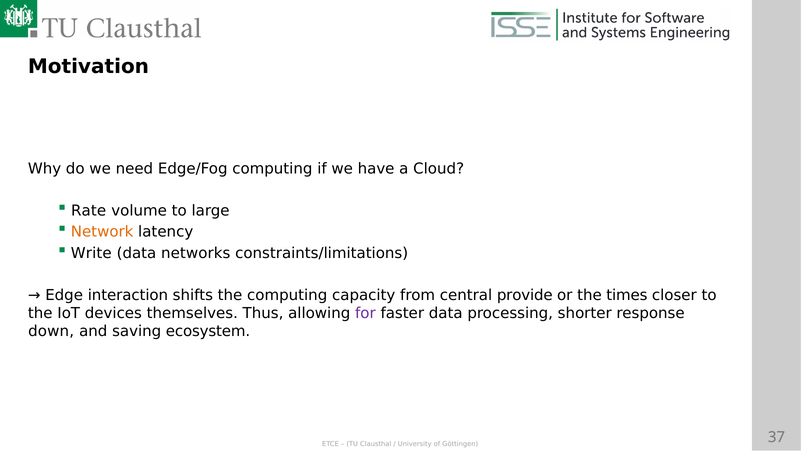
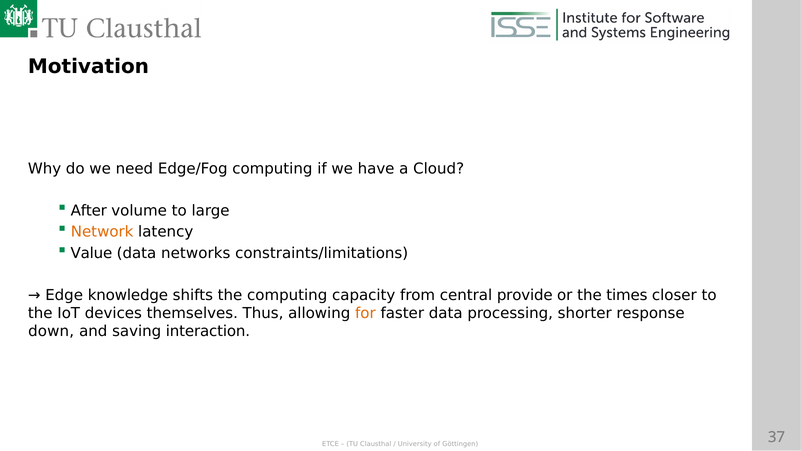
Rate: Rate -> After (89, 211)
Write: Write -> Value (91, 253)
interaction: interaction -> knowledge (128, 295)
for colour: purple -> orange (365, 313)
ecosystem: ecosystem -> interaction (208, 331)
